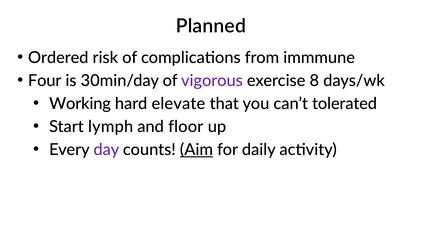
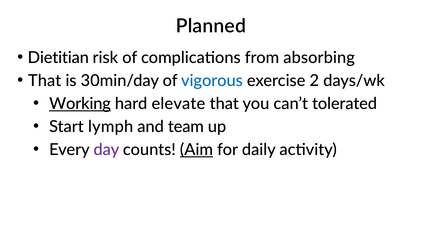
Ordered: Ordered -> Dietitian (58, 58)
immmune: immmune -> absorbing (319, 58)
Four: Four -> That (45, 81)
vigorous colour: purple -> blue (212, 81)
8: 8 -> 2 (314, 81)
Working underline: none -> present (80, 104)
floor: floor -> team (186, 127)
